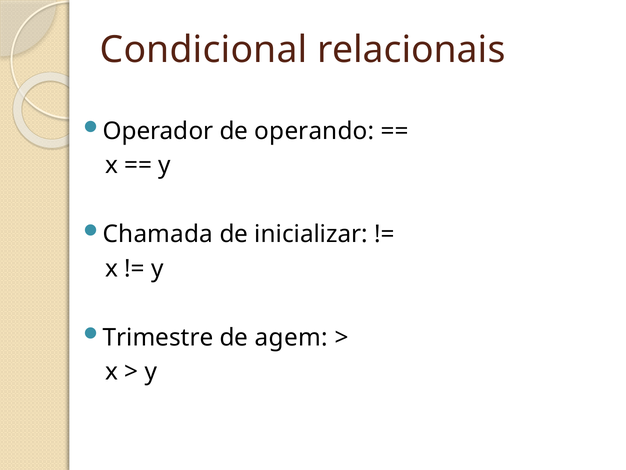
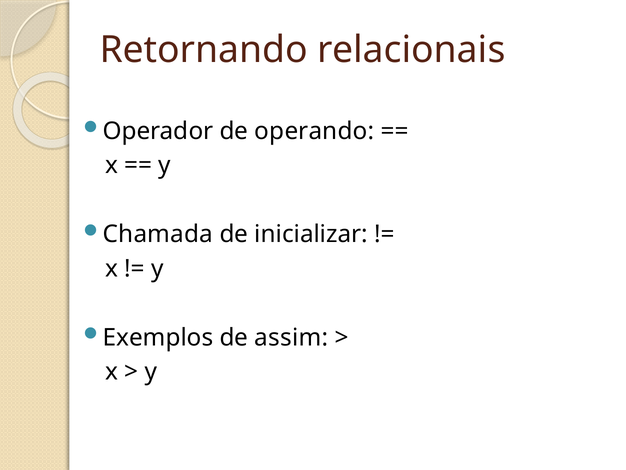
Condicional: Condicional -> Retornando (204, 50)
Trimestre: Trimestre -> Exemplos (158, 337)
agem: agem -> assim (291, 337)
